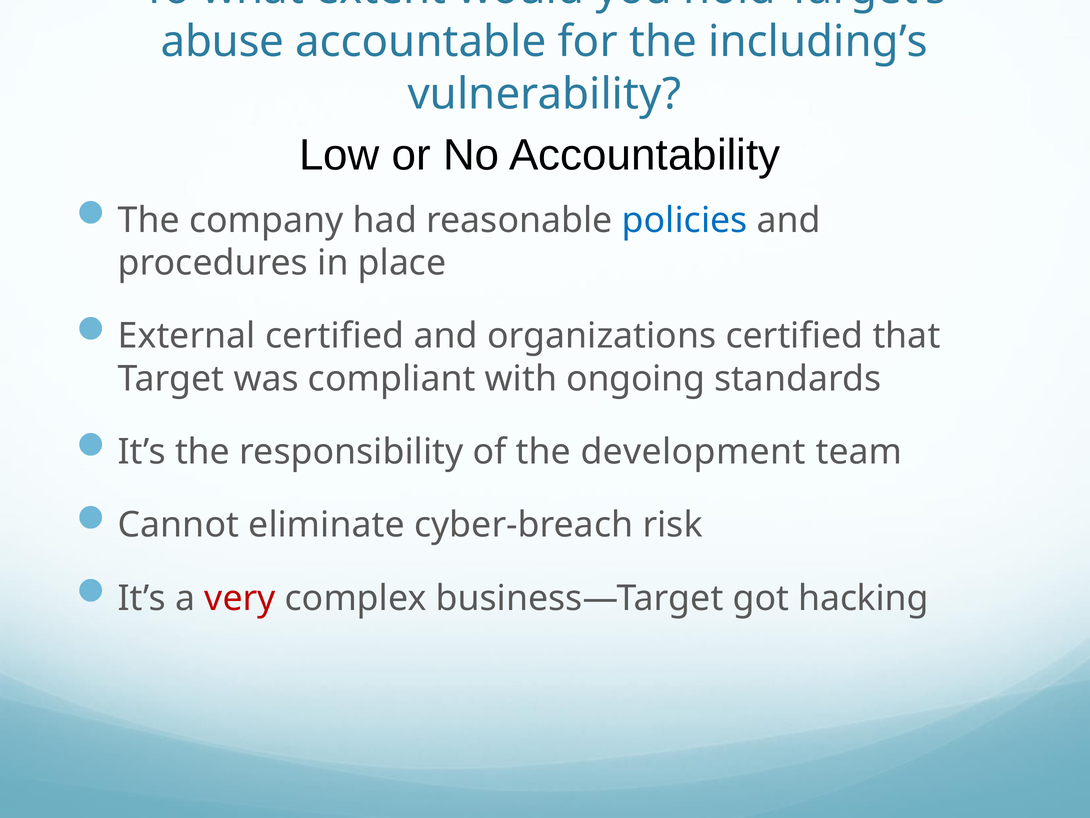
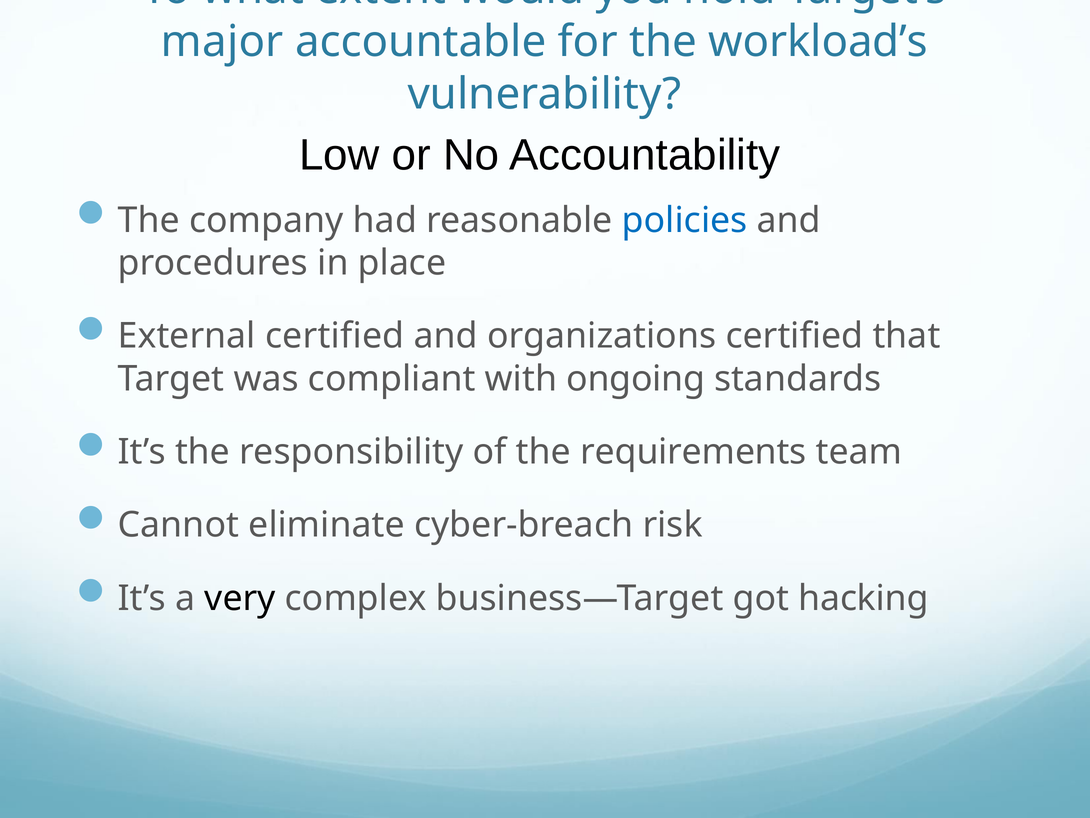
abuse: abuse -> major (222, 42)
including’s: including’s -> workload’s (818, 42)
development: development -> requirements (693, 452)
very colour: red -> black (240, 598)
